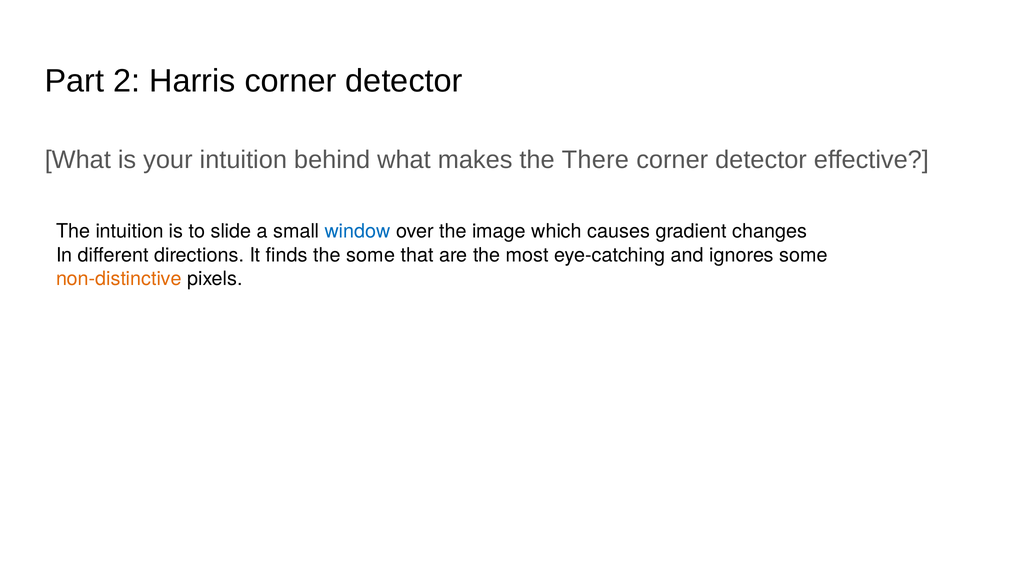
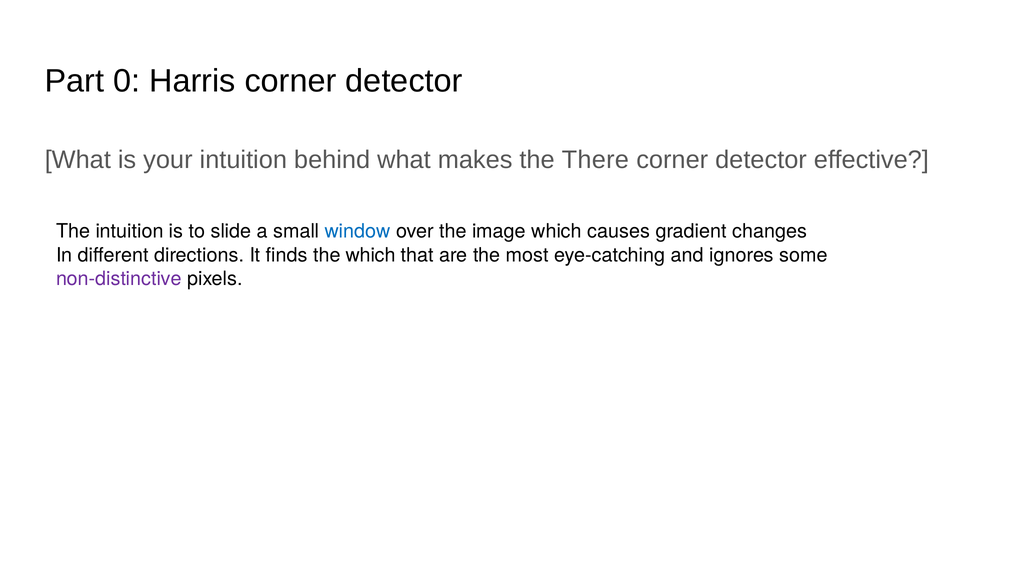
2: 2 -> 0 (127, 81)
the some: some -> which (371, 255)
non-distinctive colour: orange -> purple (119, 279)
